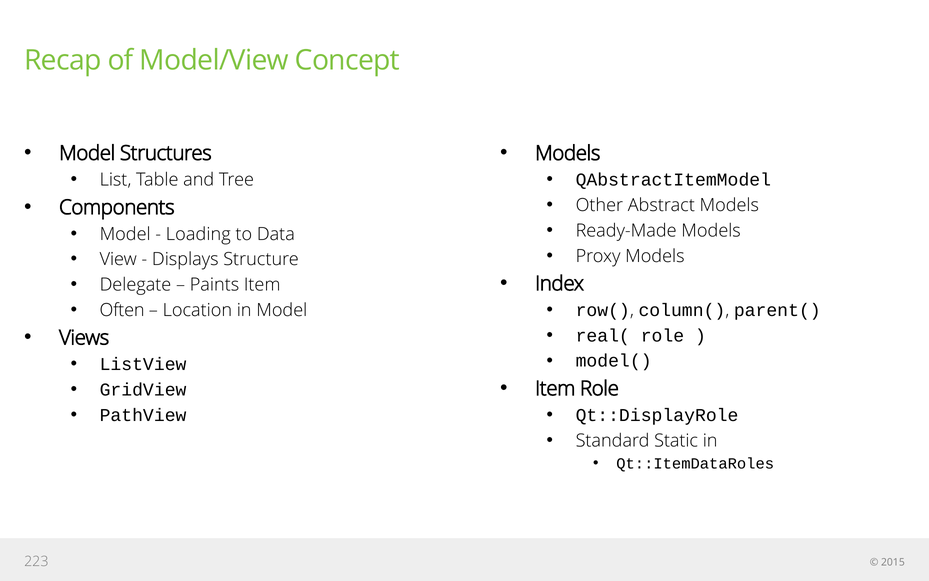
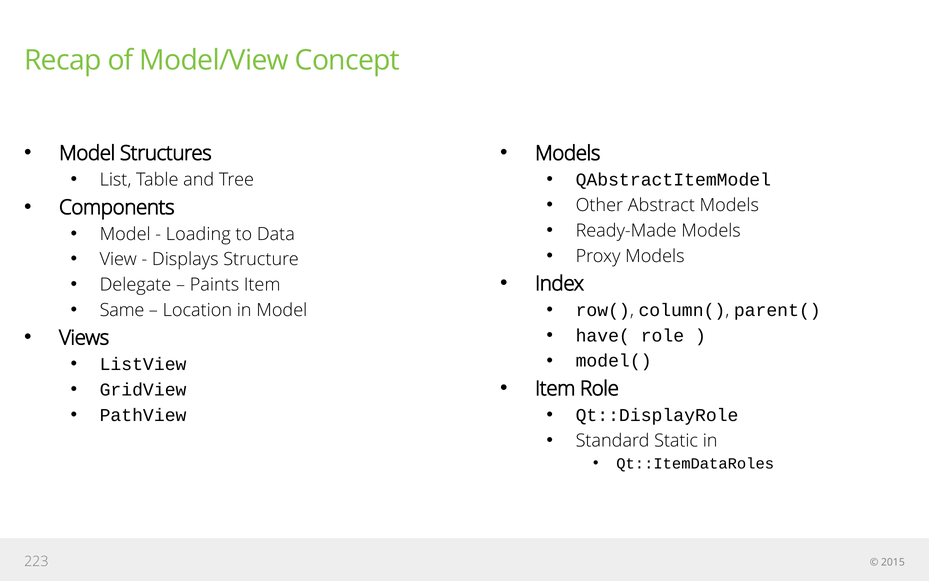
Often: Often -> Same (122, 310)
real(: real( -> have( (603, 335)
